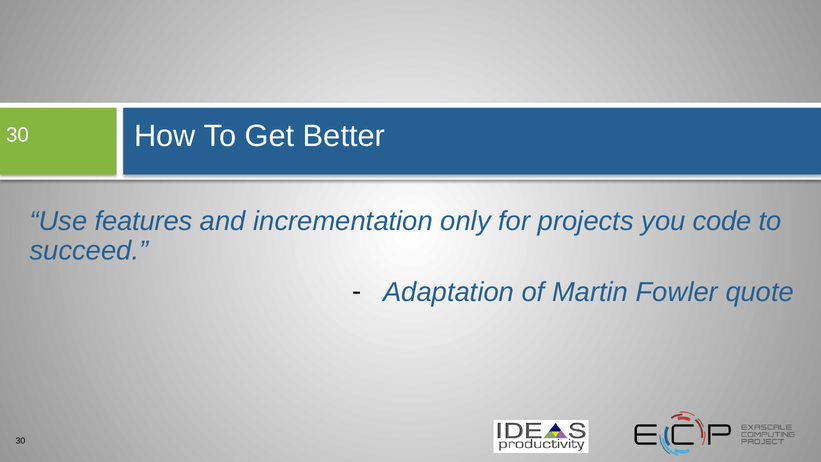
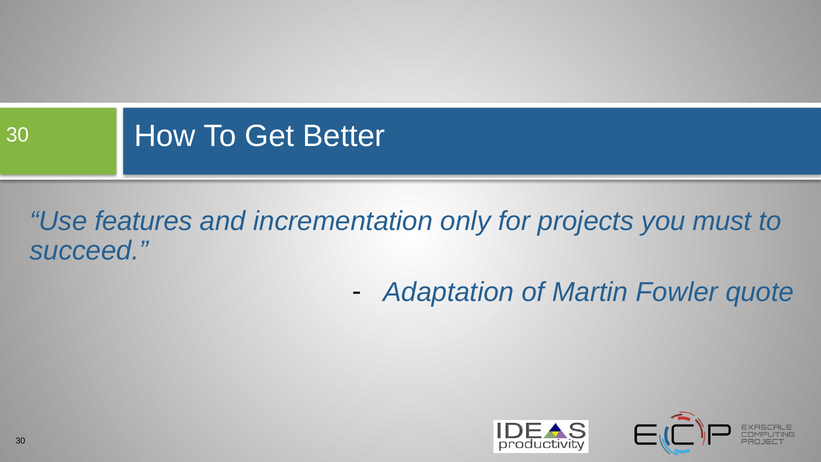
code: code -> must (722, 221)
